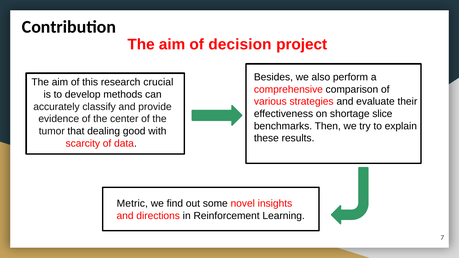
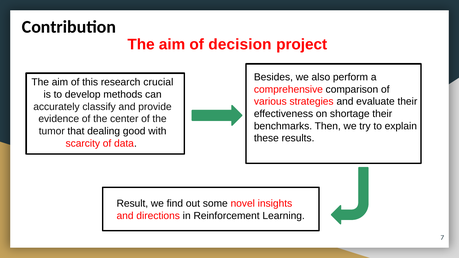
shortage slice: slice -> their (382, 114)
Metric: Metric -> Result (132, 204)
